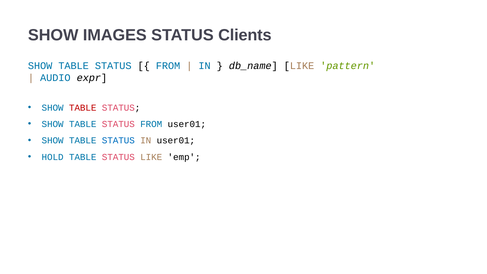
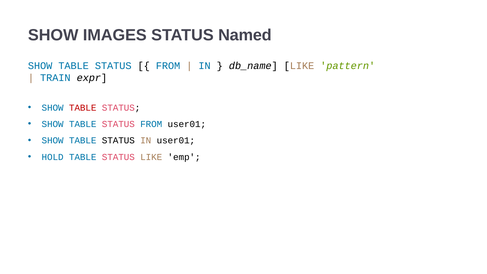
Clients: Clients -> Named (245, 35)
AUDIO: AUDIO -> TRAIN (55, 78)
STATUS colour: blue -> black (118, 141)
